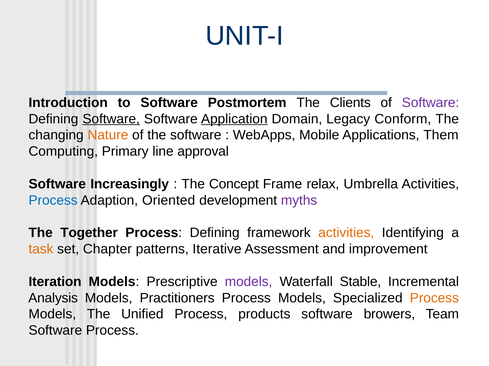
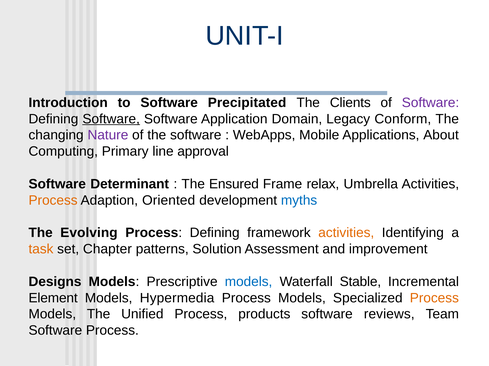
Postmortem: Postmortem -> Precipitated (247, 103)
Application underline: present -> none (234, 119)
Nature colour: orange -> purple (108, 135)
Them: Them -> About (441, 135)
Increasingly: Increasingly -> Determinant (130, 184)
Concept: Concept -> Ensured (234, 184)
Process colour: blue -> orange (53, 201)
myths colour: purple -> blue (299, 201)
Together: Together -> Evolving (89, 233)
Iterative: Iterative -> Solution (217, 250)
Iteration: Iteration -> Designs (55, 282)
models colour: purple -> blue (249, 282)
Analysis: Analysis -> Element (53, 299)
Practitioners: Practitioners -> Hypermedia (177, 299)
browers: browers -> reviews (389, 315)
